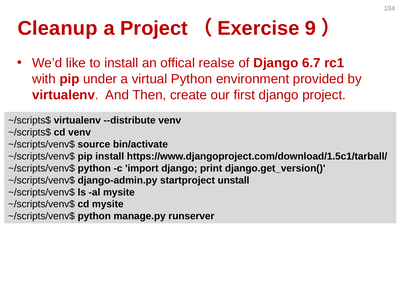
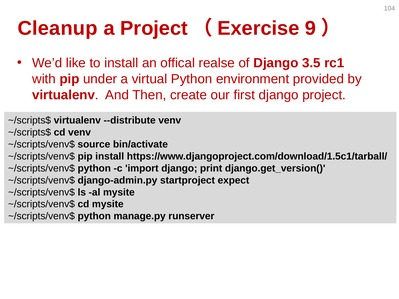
6.7: 6.7 -> 3.5 (311, 63)
unstall: unstall -> expect (233, 180)
